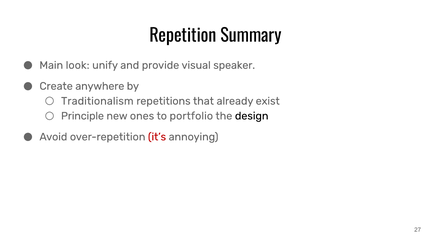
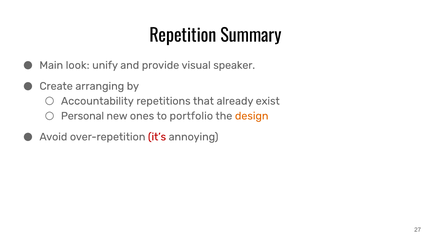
anywhere: anywhere -> arranging (100, 86)
Traditionalism: Traditionalism -> Accountability (97, 101)
Principle: Principle -> Personal (82, 116)
design colour: black -> orange (252, 116)
